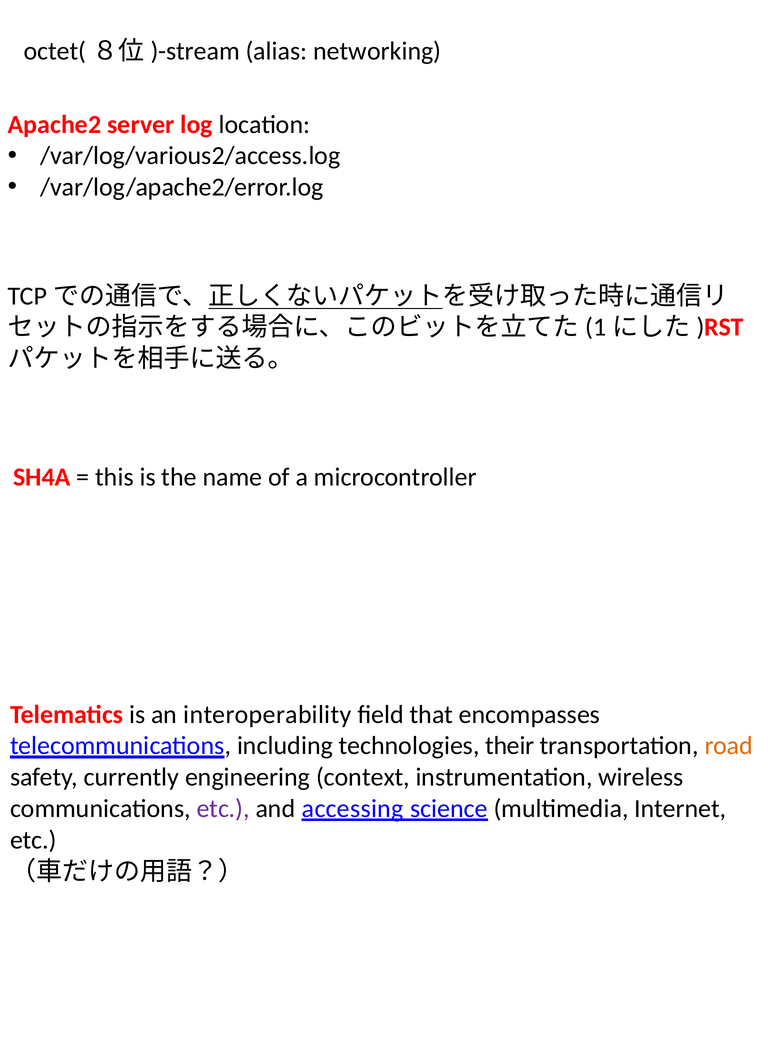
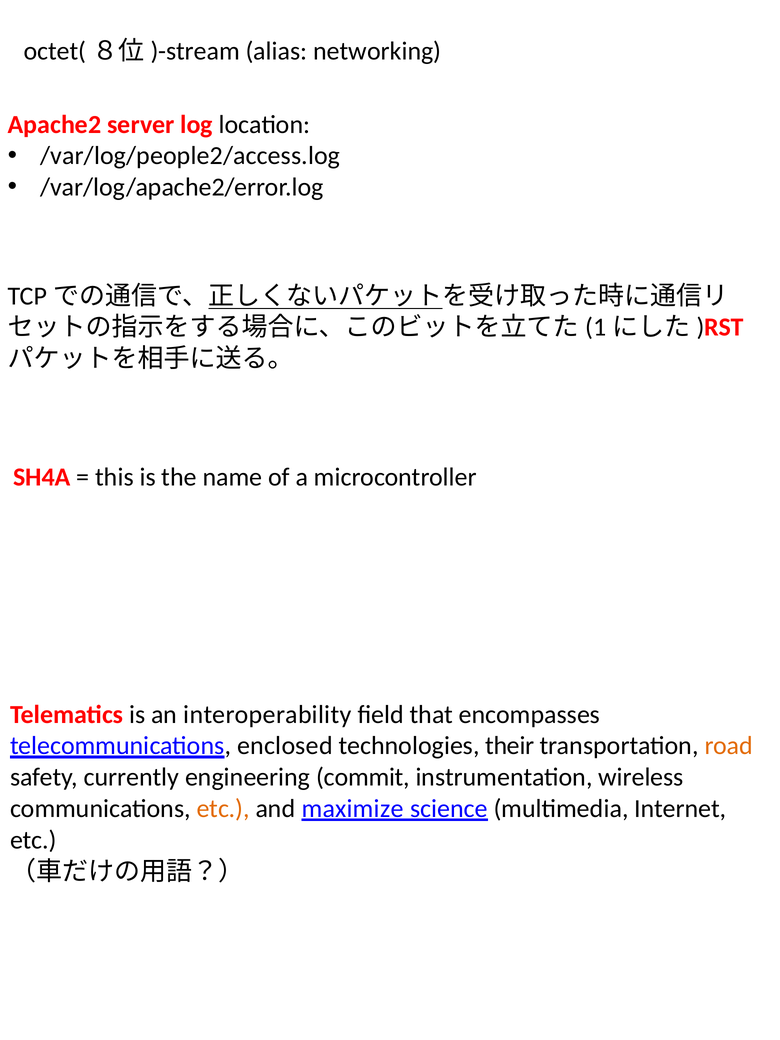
/var/log/various2/access.log: /var/log/various2/access.log -> /var/log/people2/access.log (190, 156)
including: including -> enclosed (285, 746)
context: context -> commit (363, 777)
etc colour: purple -> orange (223, 809)
accessing: accessing -> maximize (353, 809)
